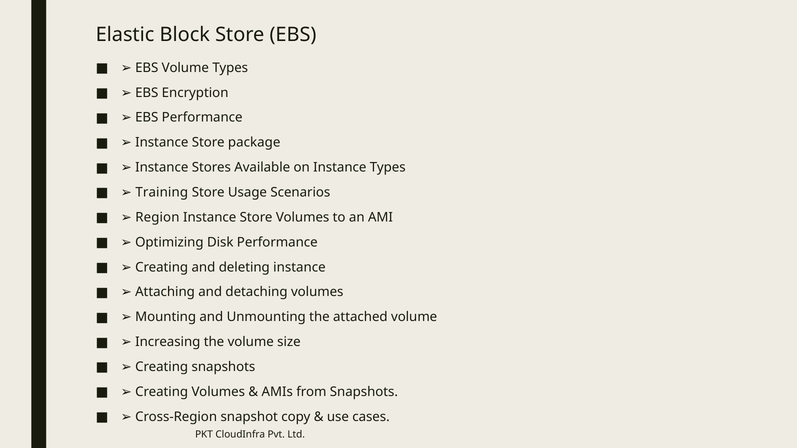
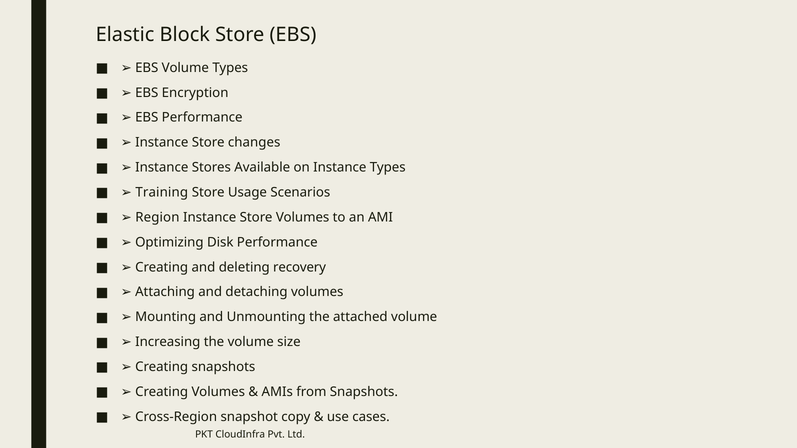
package: package -> changes (254, 143)
deleting instance: instance -> recovery (300, 267)
